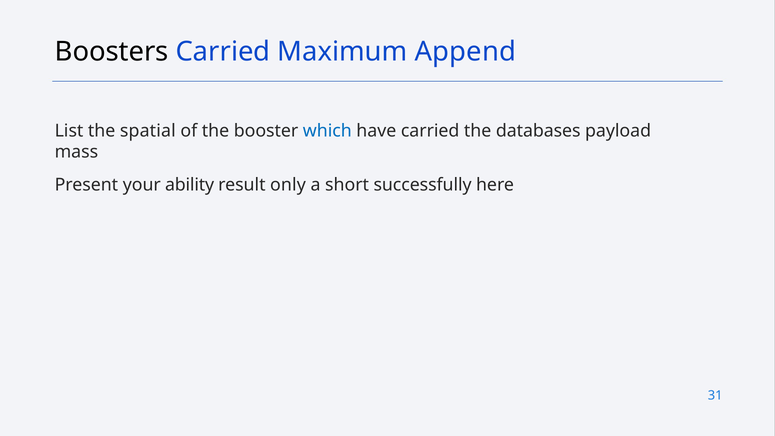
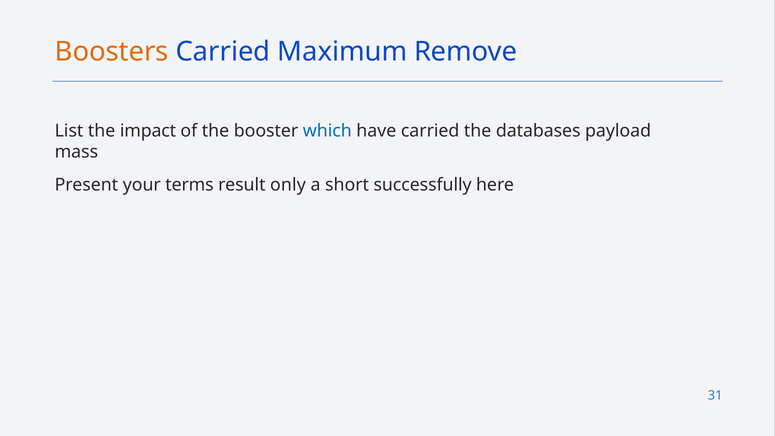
Boosters colour: black -> orange (112, 52)
Append: Append -> Remove (466, 52)
spatial: spatial -> impact (148, 131)
ability: ability -> terms (190, 185)
